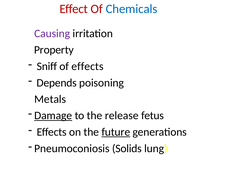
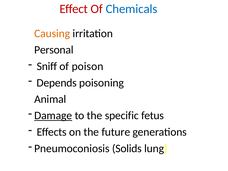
Causing colour: purple -> orange (52, 33)
Property: Property -> Personal (54, 50)
of effects: effects -> poison (88, 66)
Metals: Metals -> Animal (50, 99)
release: release -> specific (122, 116)
future underline: present -> none (116, 132)
